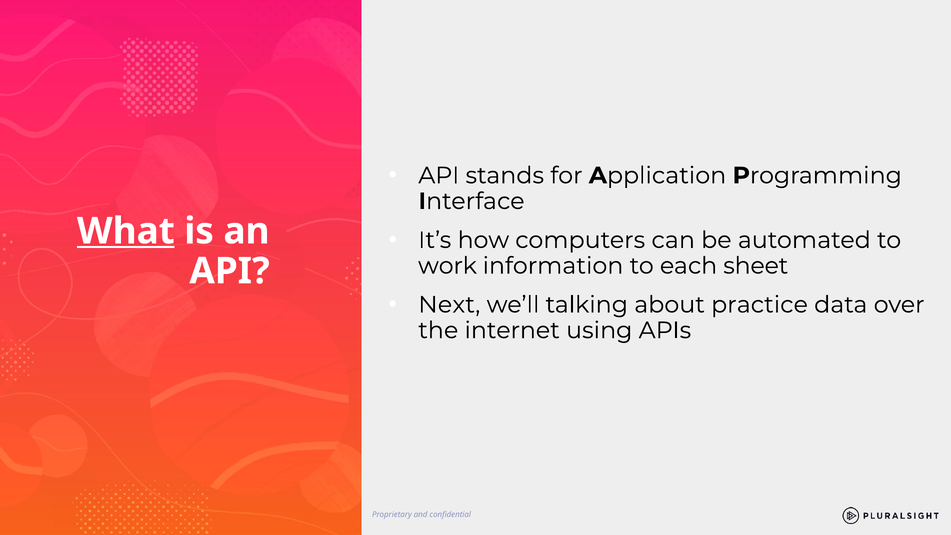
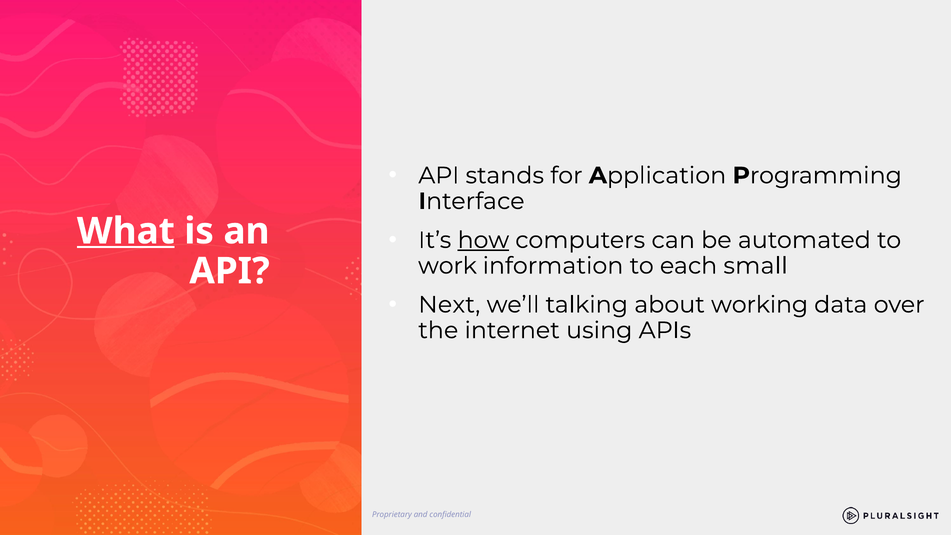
how underline: none -> present (483, 240)
sheet: sheet -> small (756, 266)
practice: practice -> working (760, 305)
